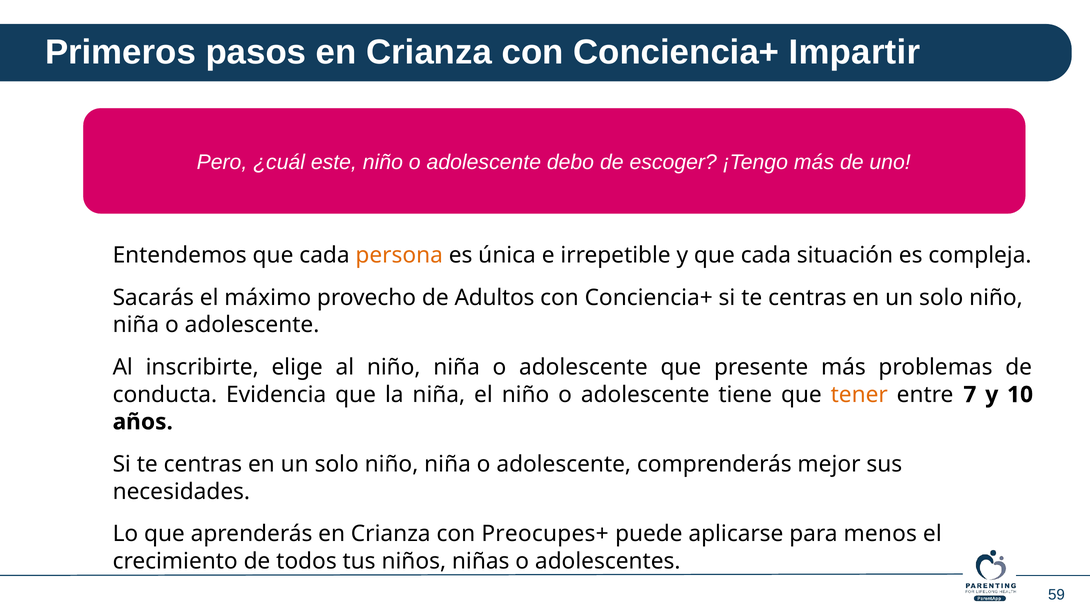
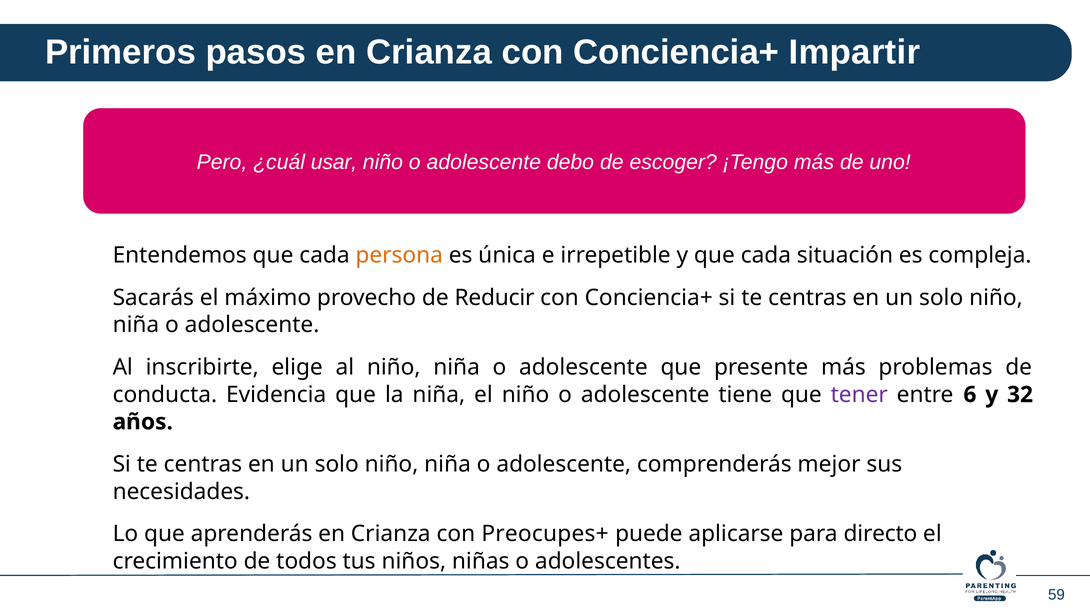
este: este -> usar (334, 162)
Adultos: Adultos -> Reducir (495, 298)
tener colour: orange -> purple (859, 395)
7: 7 -> 6 (970, 395)
10: 10 -> 32 (1020, 395)
menos: menos -> directo (880, 534)
